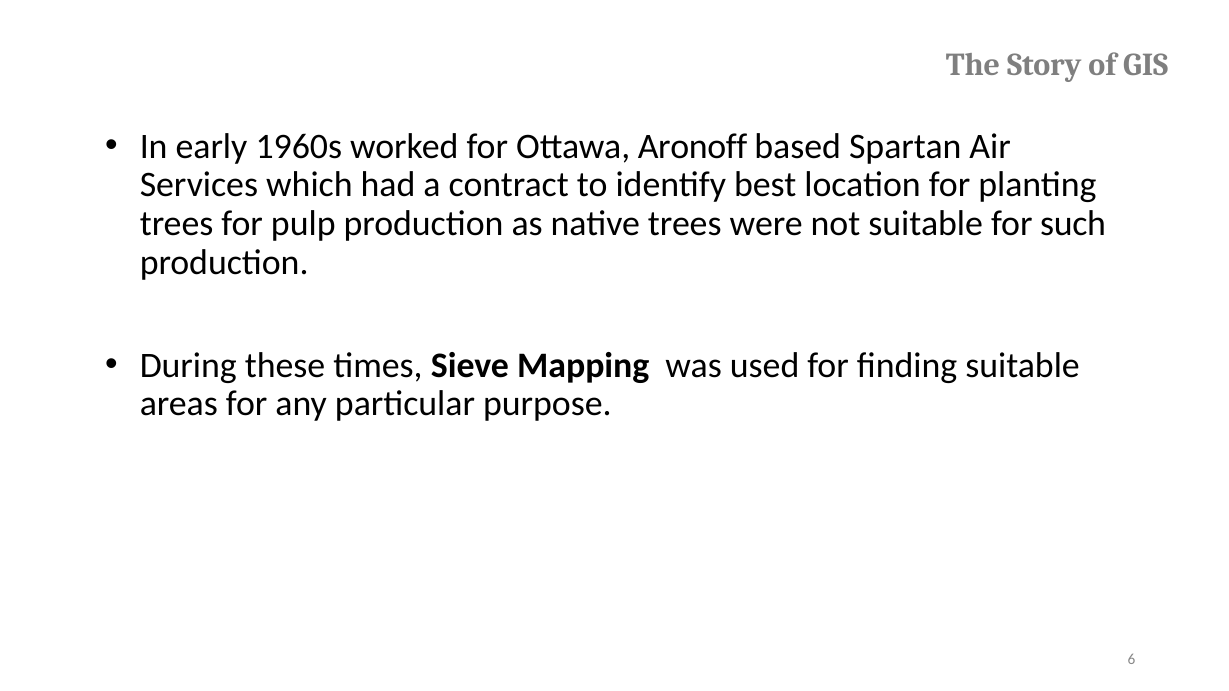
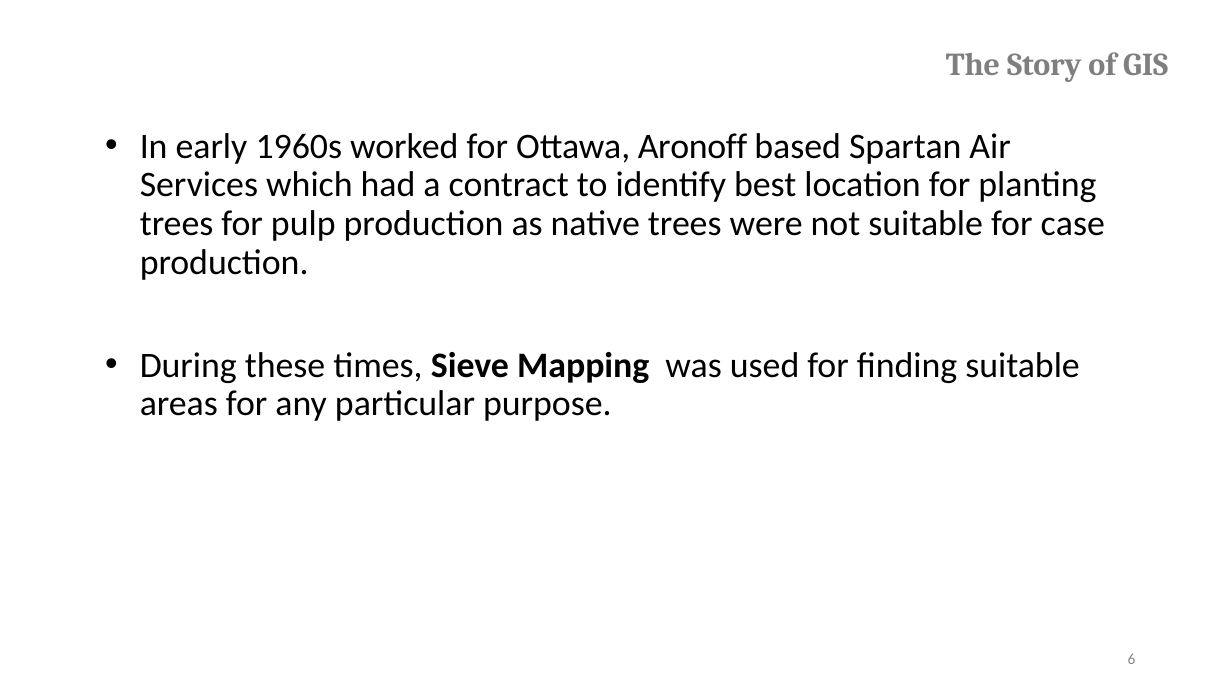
such: such -> case (1073, 224)
